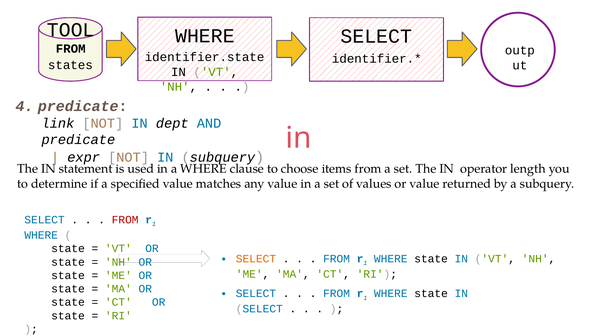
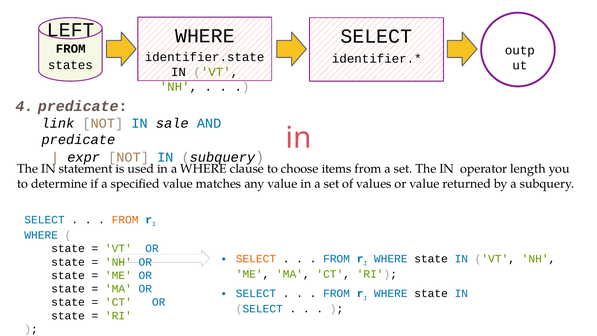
TOOL: TOOL -> LEFT (71, 30)
dept: dept -> sale (172, 123)
FROM colour: red -> orange (125, 220)
